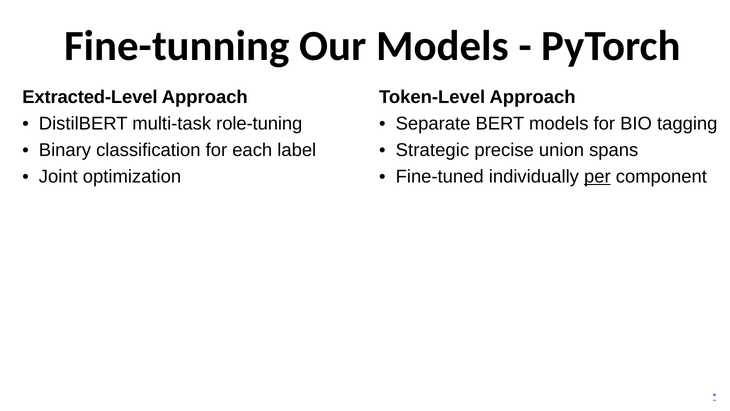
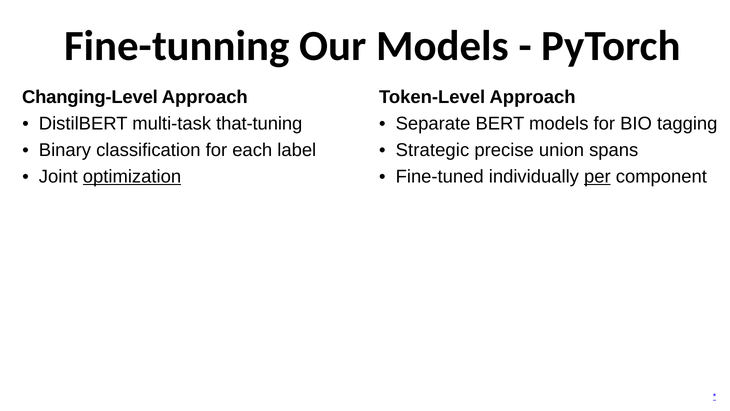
Extracted-Level: Extracted-Level -> Changing-Level (90, 97)
role-tuning: role-tuning -> that-tuning (259, 124)
optimization underline: none -> present (132, 177)
